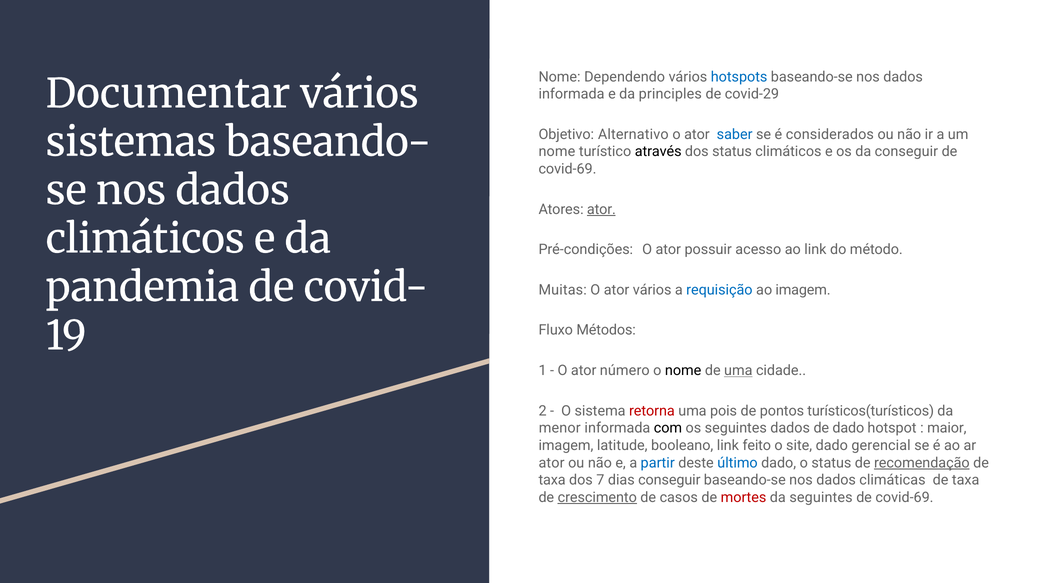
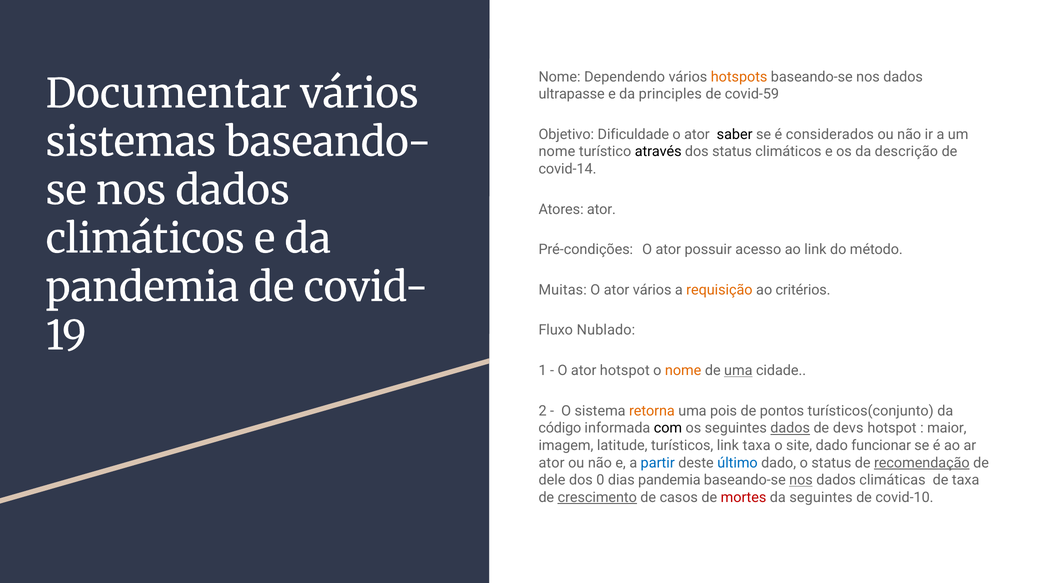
hotspots colour: blue -> orange (739, 77)
informada: informada -> ultrapasse (572, 94)
covid-29: covid-29 -> covid-59 (752, 94)
Alternativo: Alternativo -> Dificuldade (633, 134)
saber colour: blue -> black (735, 134)
da conseguir: conseguir -> descrição (906, 152)
covid-69: covid-69 -> covid-14 (567, 169)
ator underline: present -> none (601, 209)
requisição colour: blue -> orange (719, 290)
ao imagem: imagem -> critérios (803, 290)
Métodos: Métodos -> Nublado (606, 330)
ator número: número -> hotspot (625, 371)
nome colour: black -> orange (683, 371)
retorna colour: red -> orange (652, 411)
turísticos(turísticos: turísticos(turísticos -> turísticos(conjunto (871, 411)
menor: menor -> código (560, 428)
dados underline: none -> present (790, 428)
de dado: dado -> devs (848, 428)
booleano: booleano -> turísticos (682, 446)
link feito: feito -> taxa (757, 446)
gerencial: gerencial -> funcionar (881, 446)
taxa: taxa -> dele (552, 480)
7: 7 -> 0 (600, 480)
dias conseguir: conseguir -> pandemia (669, 480)
nos underline: none -> present (801, 480)
covid-69: covid-69 -> covid-10 (904, 498)
